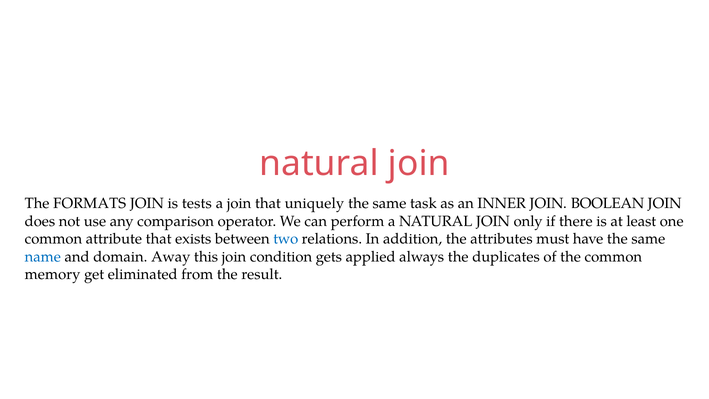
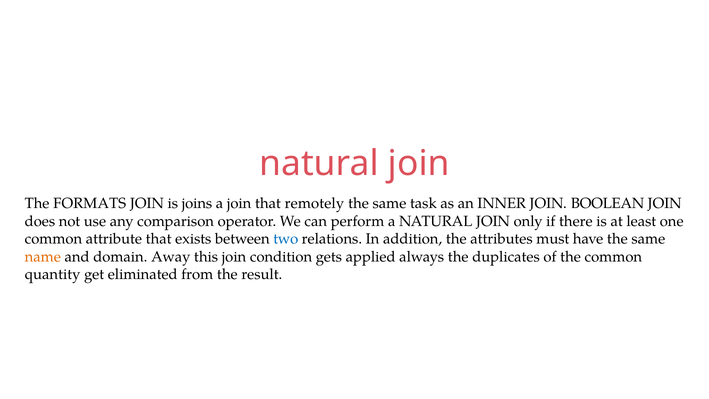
tests: tests -> joins (197, 203)
uniquely: uniquely -> remotely (314, 203)
name colour: blue -> orange (43, 257)
memory: memory -> quantity (53, 274)
